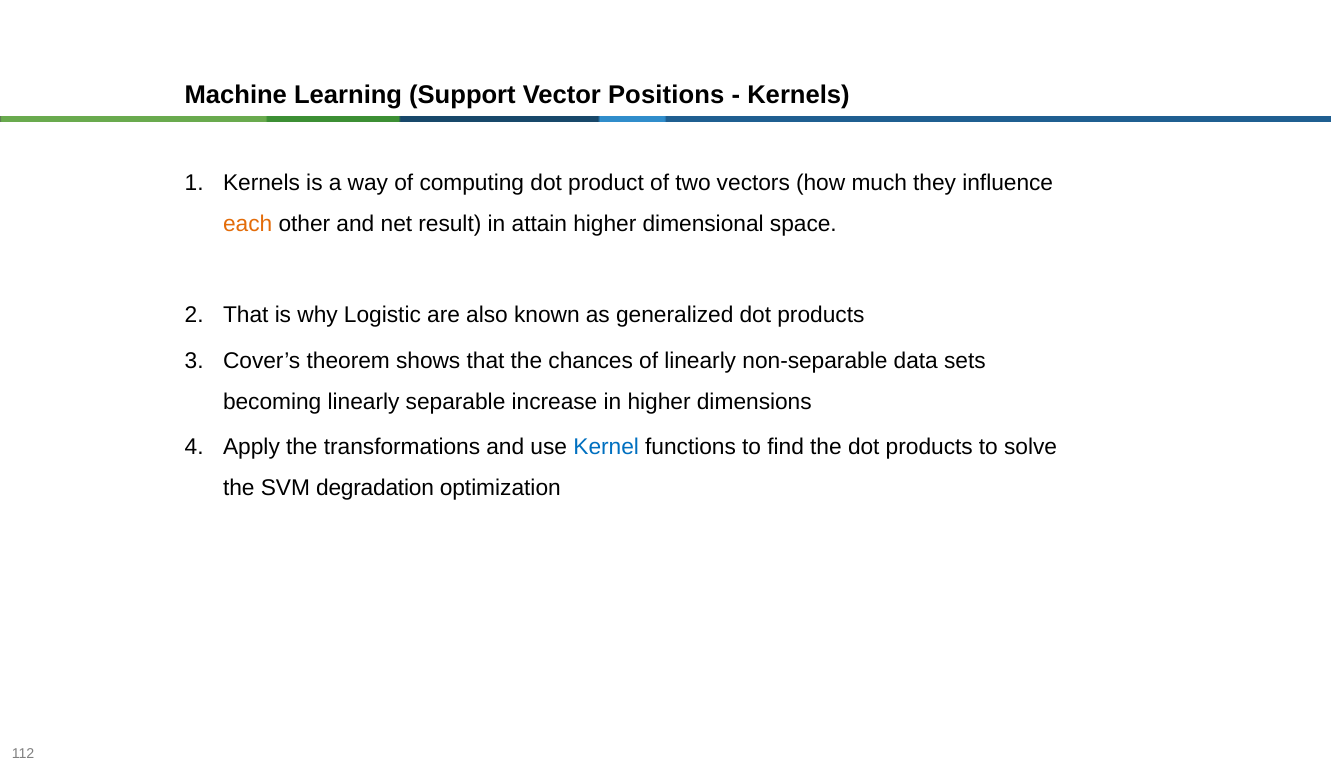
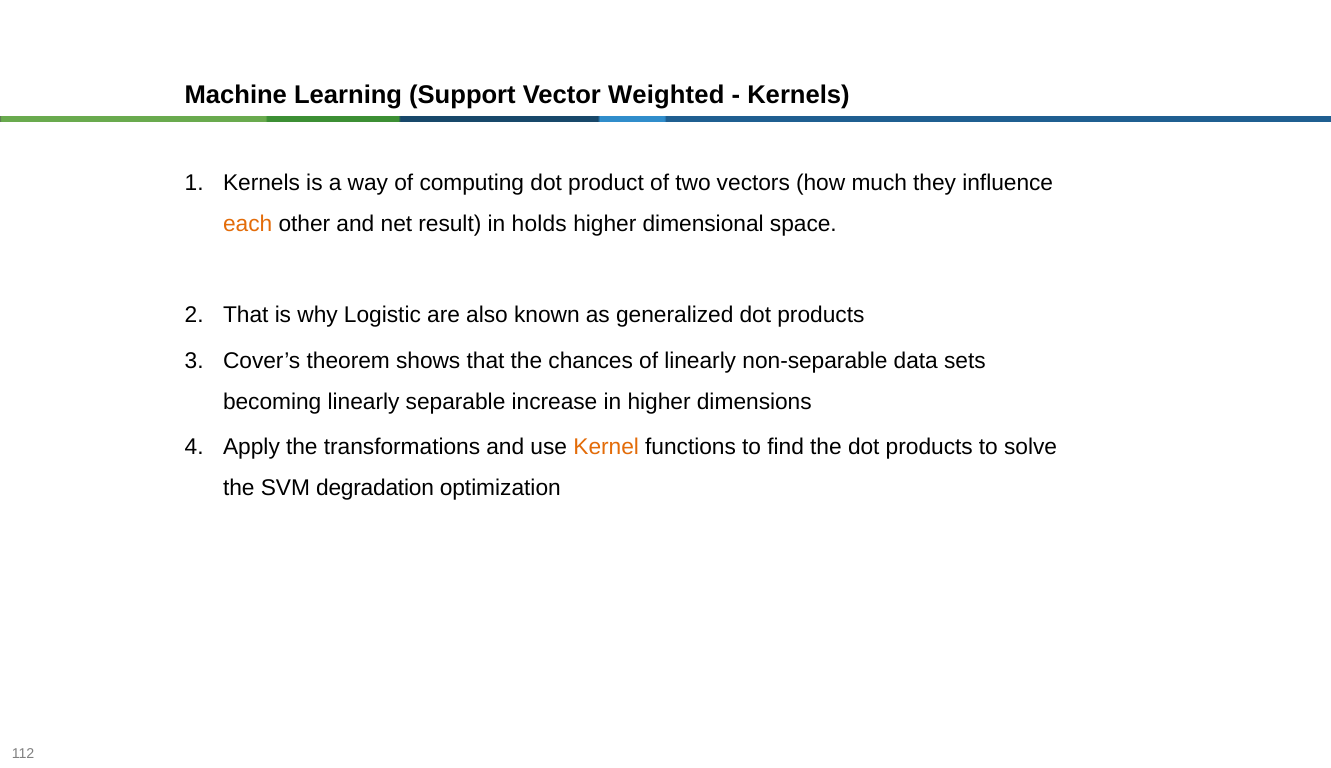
Positions: Positions -> Weighted (666, 95)
attain: attain -> holds (539, 224)
Kernel colour: blue -> orange (606, 447)
